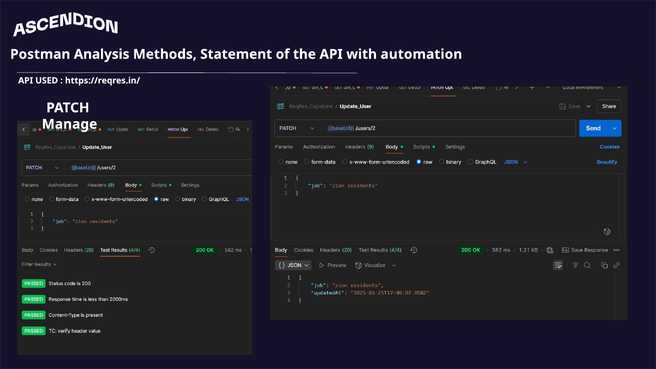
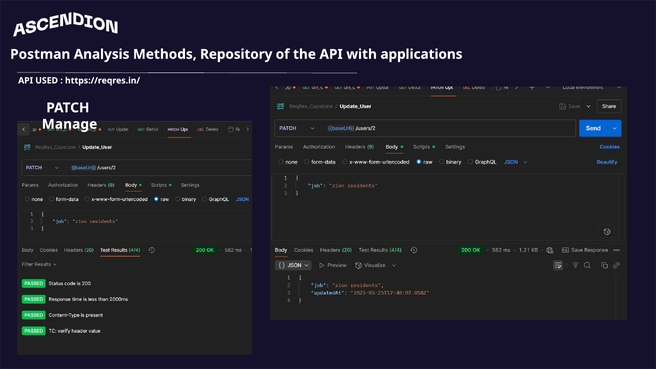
Statement: Statement -> Repository (236, 54)
automation: automation -> applications (421, 54)
